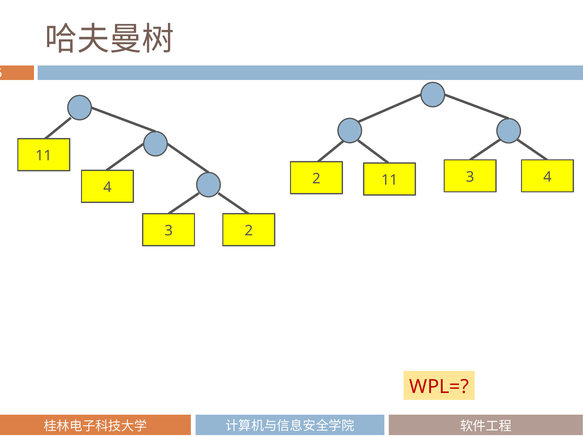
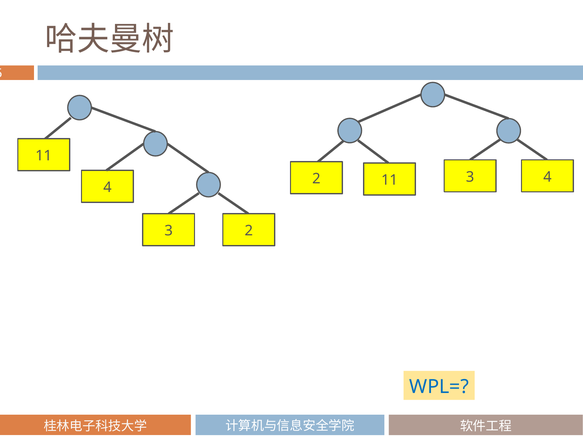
WPL= colour: red -> blue (439, 387)
